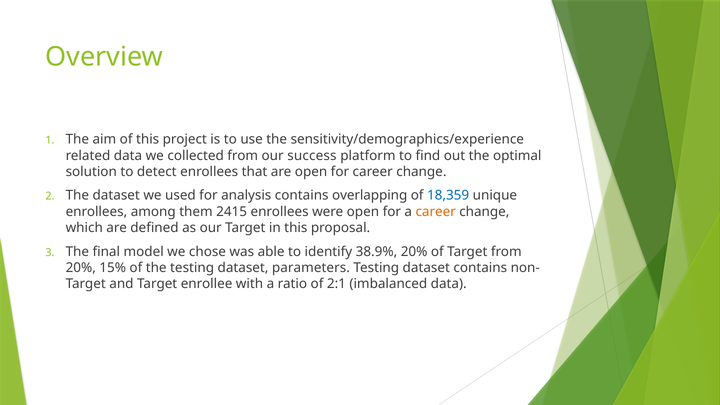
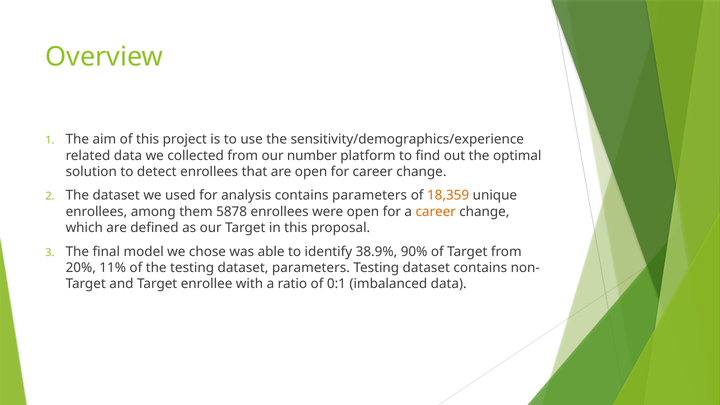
success: success -> number (312, 156)
contains overlapping: overlapping -> parameters (370, 195)
18,359 colour: blue -> orange (448, 195)
2415: 2415 -> 5878 (232, 212)
38.9% 20%: 20% -> 90% (414, 252)
15%: 15% -> 11% (113, 268)
2:1: 2:1 -> 0:1 (336, 284)
